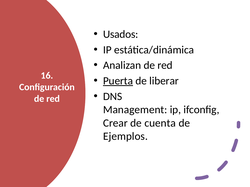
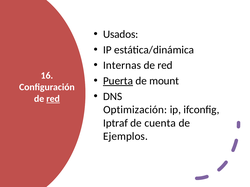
Analizan: Analizan -> Internas (122, 65)
liberar: liberar -> mount (164, 81)
red underline: none -> present (53, 99)
Management: Management -> Optimización (135, 110)
Crear: Crear -> Iptraf (115, 123)
